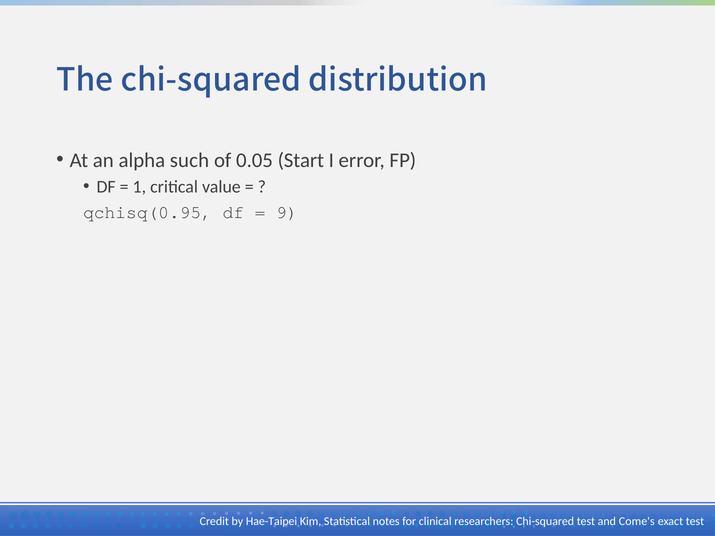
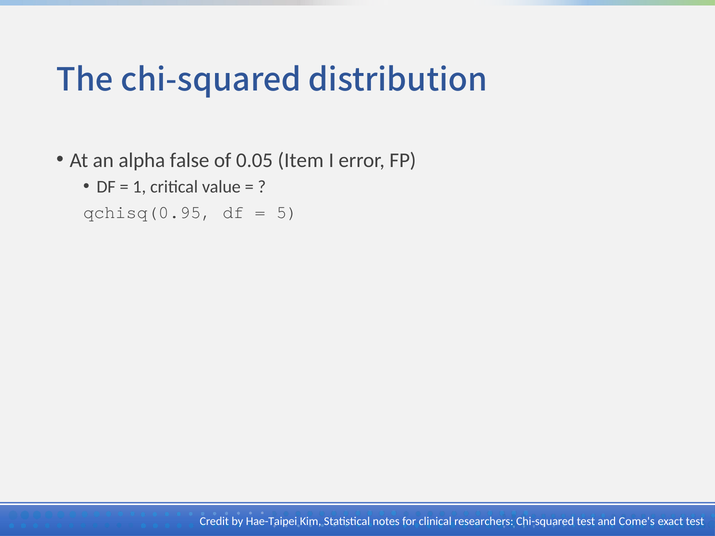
such: such -> false (190, 160)
Start: Start -> Item (301, 160)
9: 9 -> 5 (287, 212)
